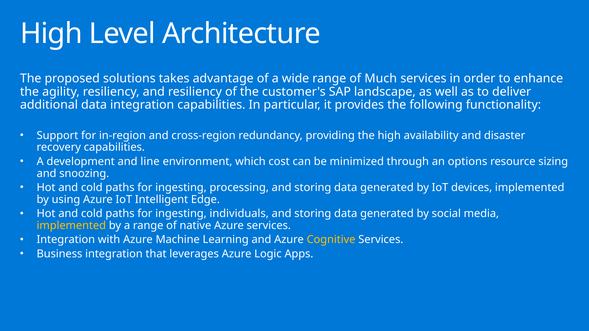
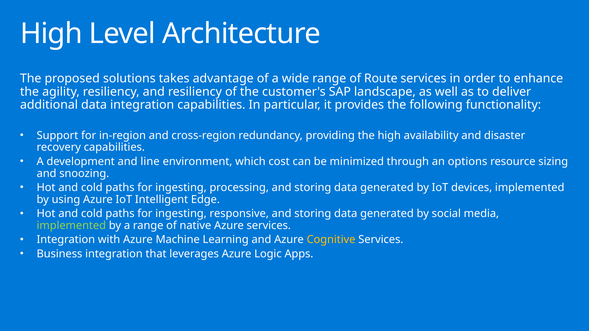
Much: Much -> Route (381, 79)
individuals: individuals -> responsive (239, 214)
implemented colour: yellow -> light green (71, 226)
